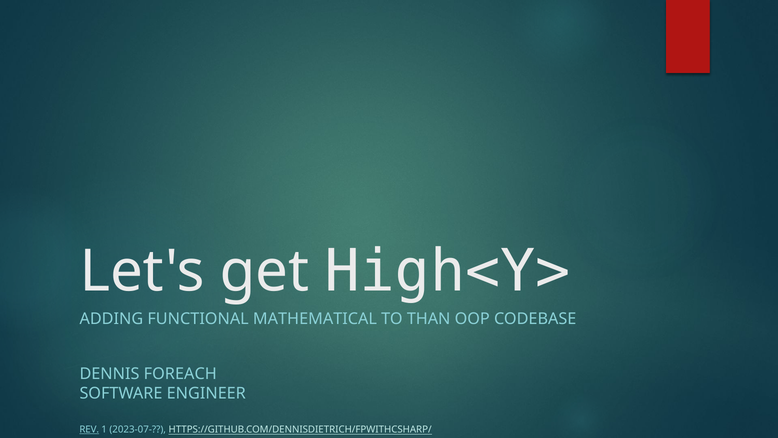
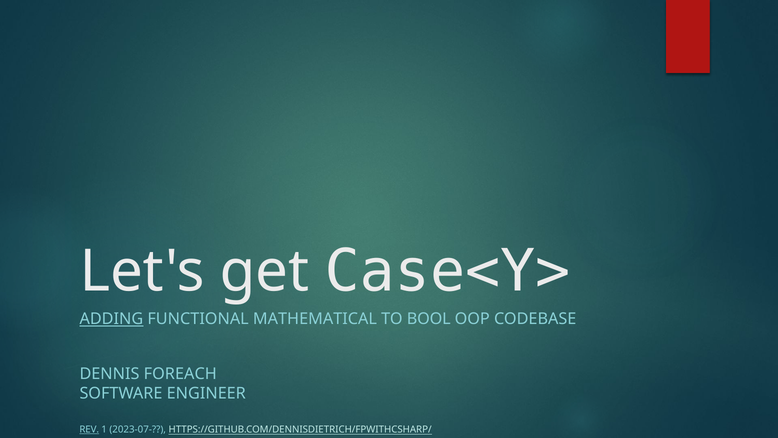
High<Y>: High<Y> -> Case<Y> (448, 271)
ADDING underline: none -> present (111, 319)
THAN: THAN -> BOOL (429, 319)
